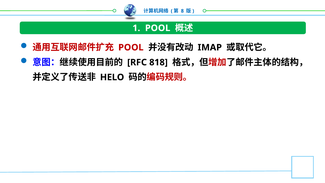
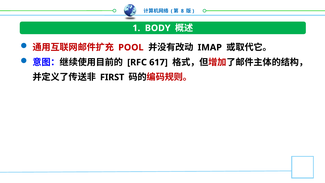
1 POOL: POOL -> BODY (158, 28)
818: 818 -> 617 (158, 62)
HELO: HELO -> FIRST (112, 77)
